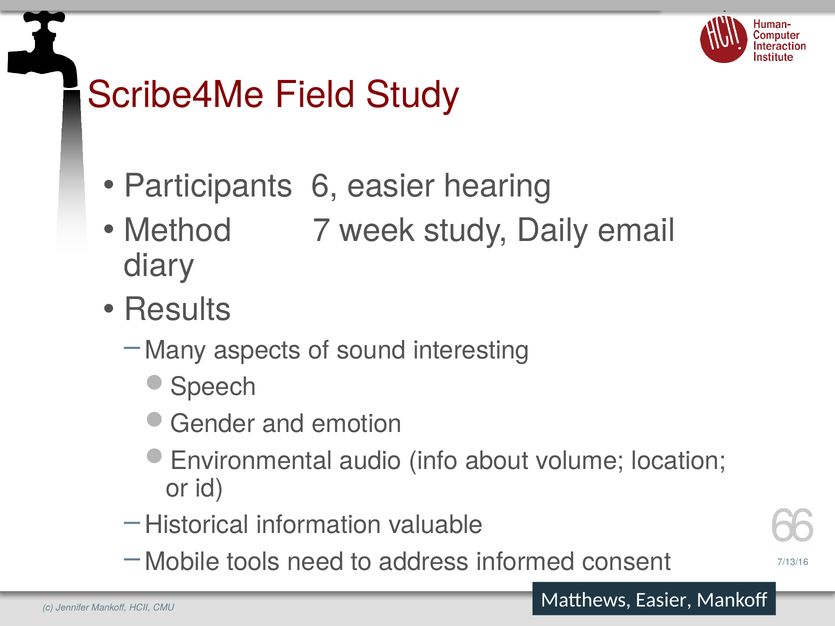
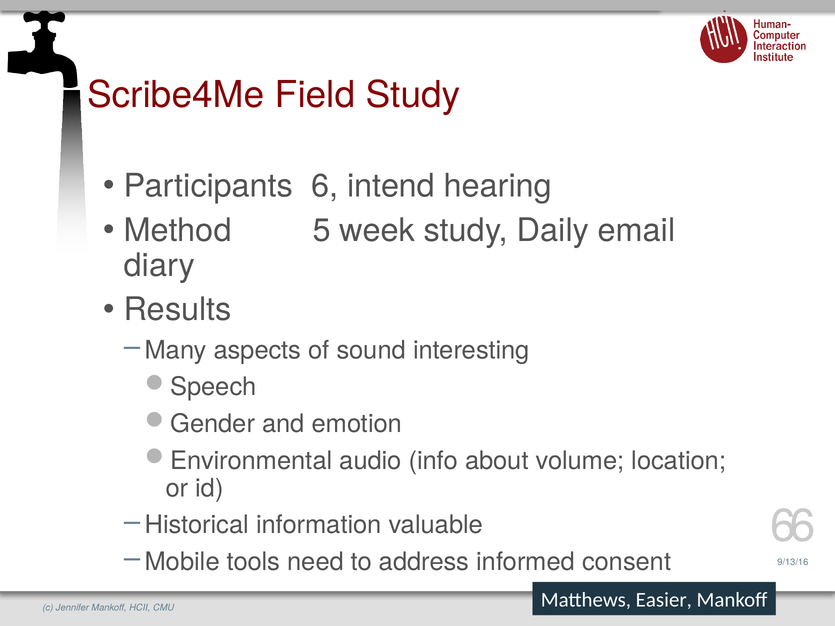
6 easier: easier -> intend (391, 186)
7: 7 -> 5 (322, 230)
7/13/16: 7/13/16 -> 9/13/16 (793, 563)
